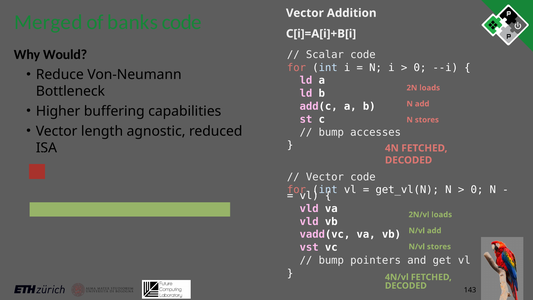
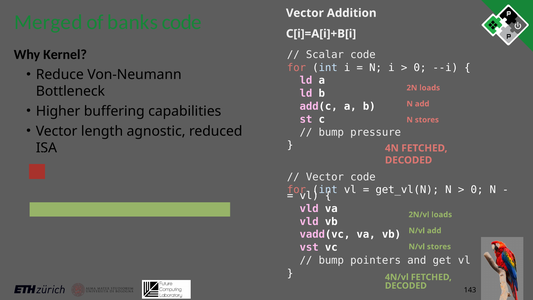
Would: Would -> Kernel (65, 55)
accesses: accesses -> pressure (376, 132)
